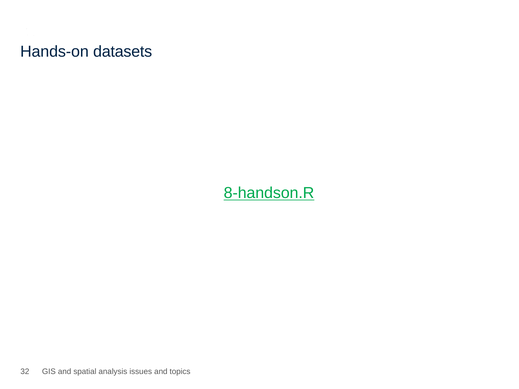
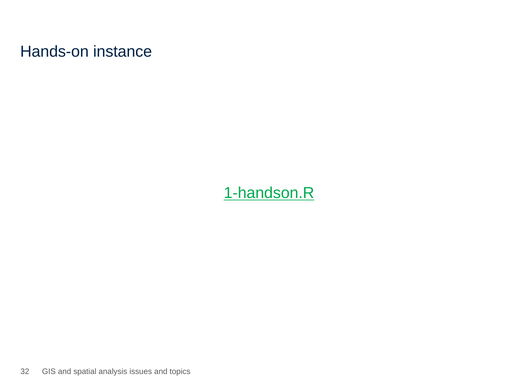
datasets: datasets -> instance (123, 52)
8-handson.R: 8-handson.R -> 1-handson.R (269, 193)
